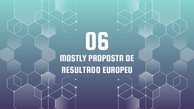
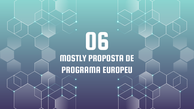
RESULTADO: RESULTADO -> PROGRAMA (81, 70)
